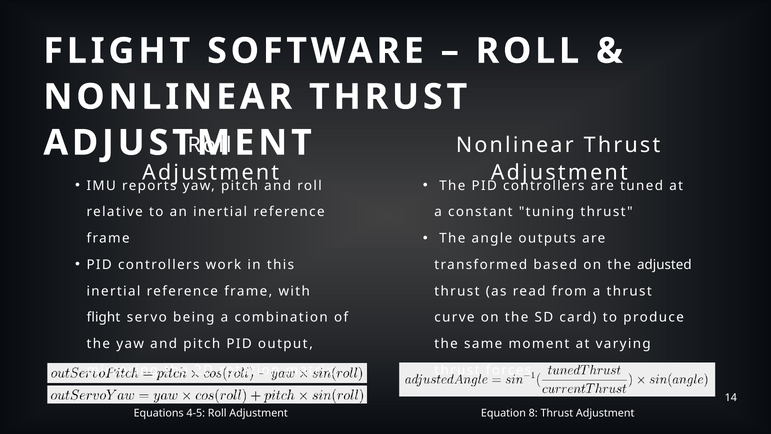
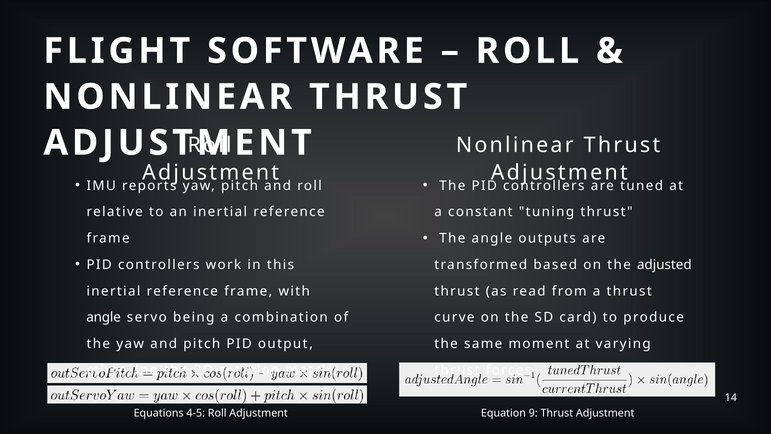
flight: flight -> angle (104, 317)
8: 8 -> 9 (533, 413)
